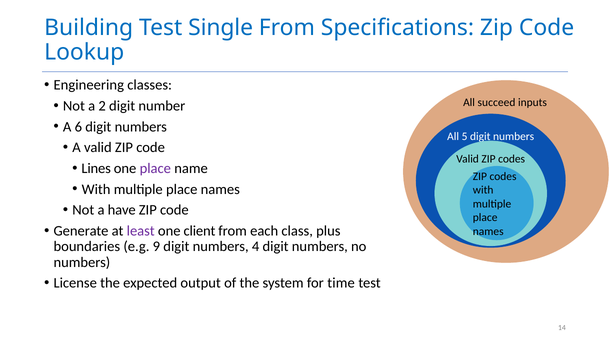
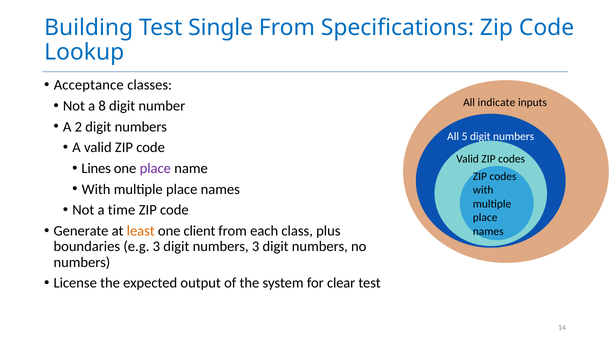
Engineering: Engineering -> Acceptance (89, 85)
succeed: succeed -> indicate (496, 103)
2: 2 -> 8 (102, 106)
6: 6 -> 2 (78, 127)
have: have -> time (122, 210)
least colour: purple -> orange (141, 231)
e.g 9: 9 -> 3 (156, 247)
numbers 4: 4 -> 3 (256, 247)
time: time -> clear (341, 283)
